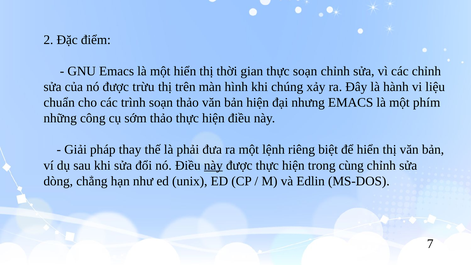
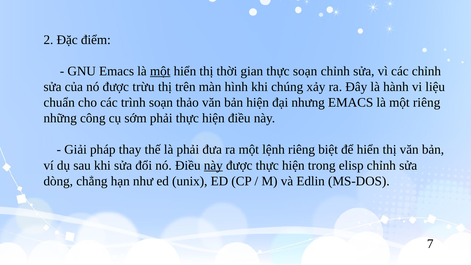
một underline: none -> present (160, 71)
một phím: phím -> riêng (427, 103)
sớm thảo: thảo -> phải (161, 118)
cùng: cùng -> elisp (351, 165)
